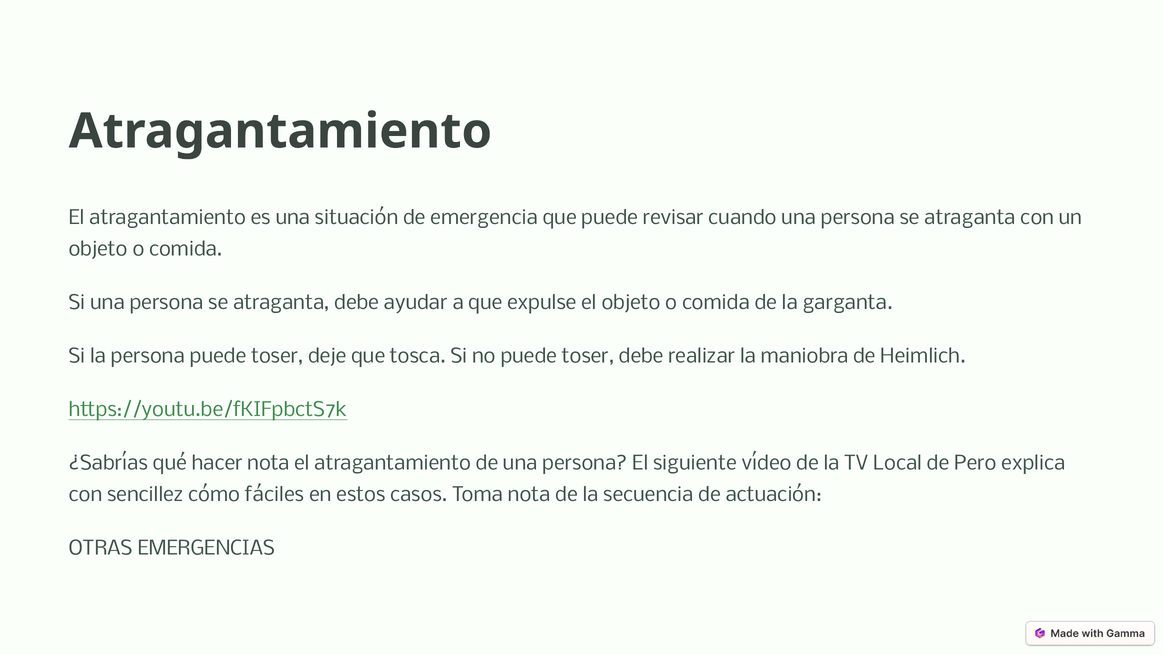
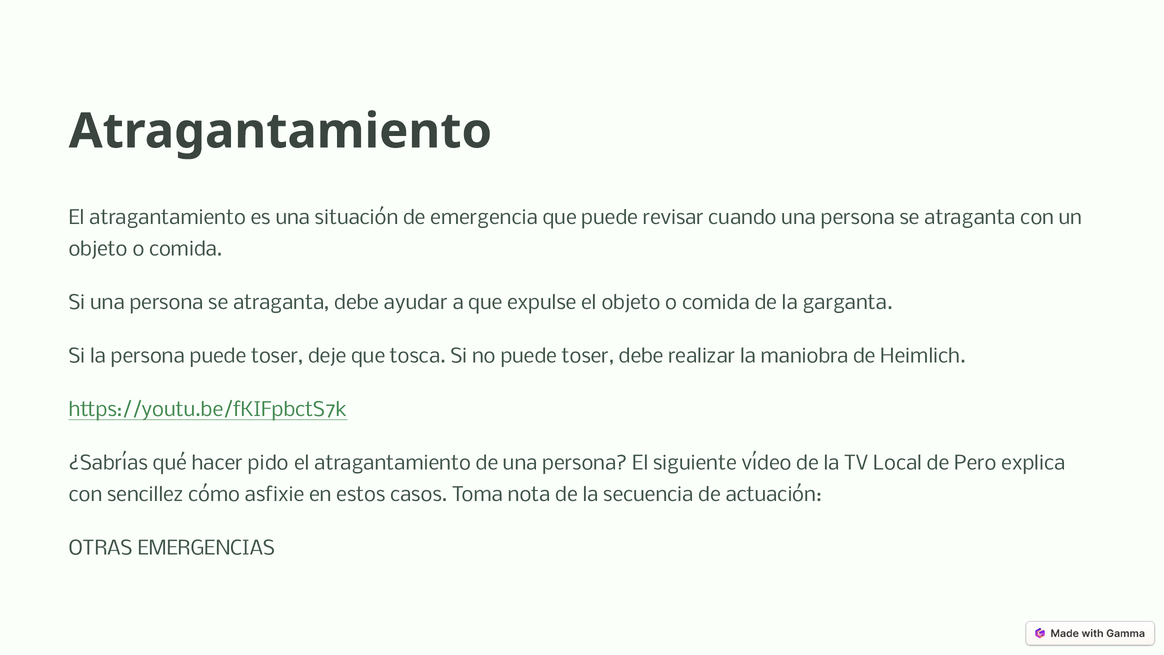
hacer nota: nota -> pido (268, 463)
fáciles: fáciles -> asfixie (275, 495)
